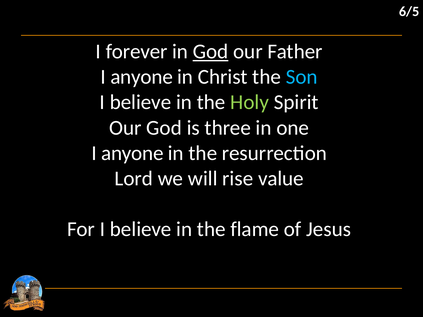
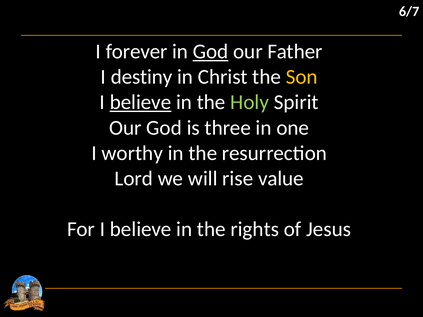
6/5: 6/5 -> 6/7 (409, 12)
anyone: anyone -> destiny (142, 77)
Son colour: light blue -> yellow (302, 77)
believe underline: none -> present (141, 102)
anyone: anyone -> worthy (132, 153)
flame: flame -> rights (255, 229)
